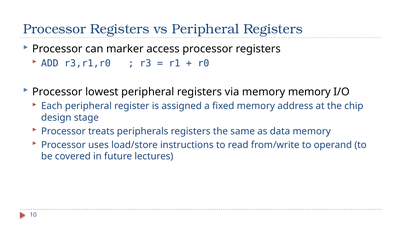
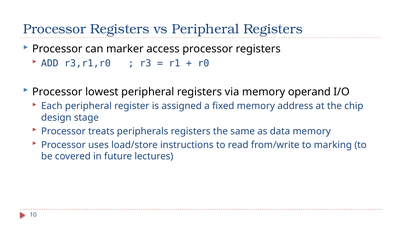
memory memory: memory -> operand (309, 92)
operand: operand -> marking (333, 145)
